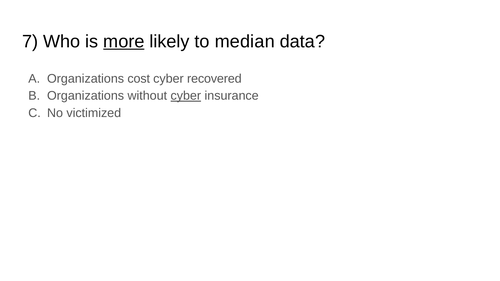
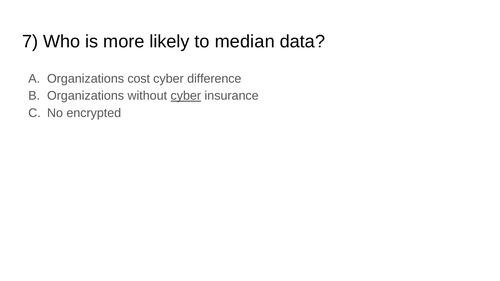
more underline: present -> none (124, 41)
recovered: recovered -> difference (214, 79)
victimized: victimized -> encrypted (94, 113)
